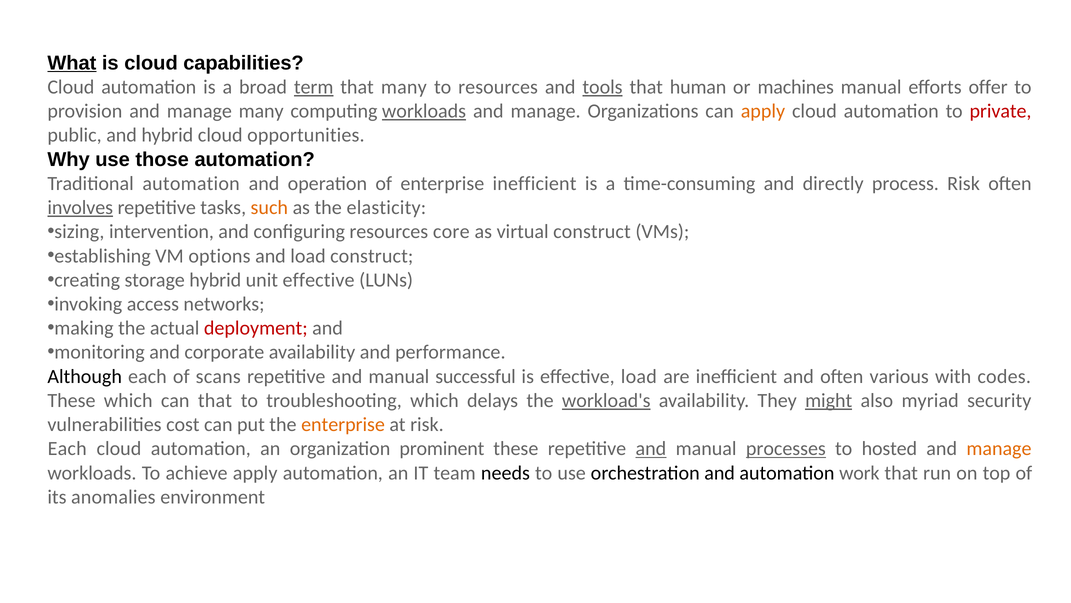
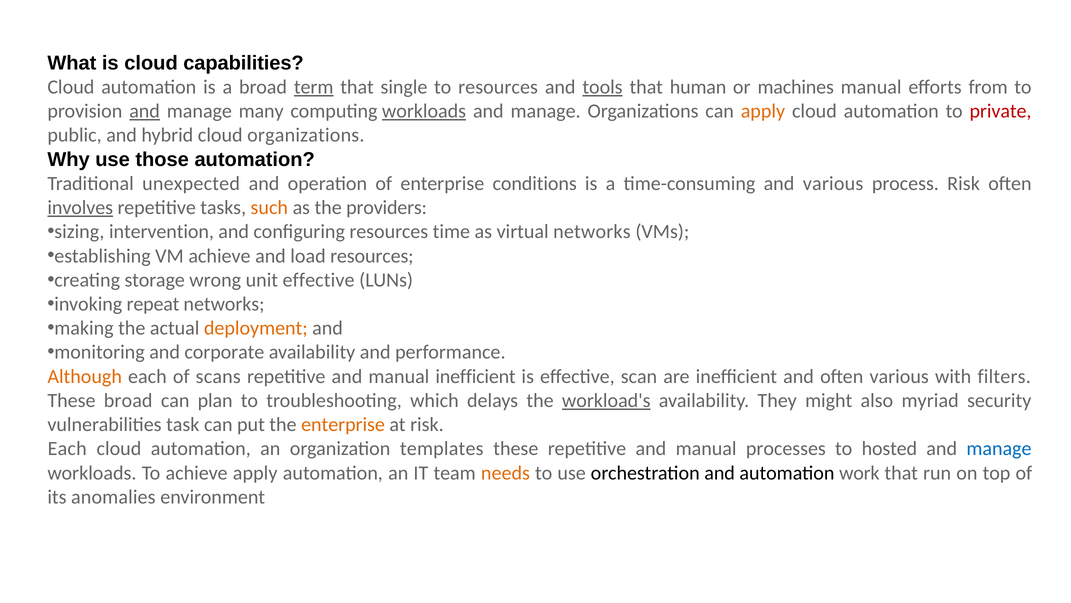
What underline: present -> none (72, 63)
that many: many -> single (404, 87)
offer: offer -> from (988, 87)
and underline: none -> present (145, 111)
cloud opportunities: opportunities -> organizations (306, 135)
Traditional automation: automation -> unexpected (191, 183)
enterprise inefficient: inefficient -> conditions (535, 183)
and directly: directly -> various (833, 183)
elasticity: elasticity -> providers (387, 207)
core: core -> time (451, 232)
virtual construct: construct -> networks (592, 232)
VM options: options -> achieve (219, 256)
load construct: construct -> resources (372, 256)
storage hybrid: hybrid -> wrong (215, 280)
access: access -> repeat (153, 304)
deployment colour: red -> orange (256, 328)
Although colour: black -> orange (85, 376)
manual successful: successful -> inefficient (476, 376)
effective load: load -> scan (639, 376)
codes: codes -> filters (1004, 376)
These which: which -> broad (128, 400)
can that: that -> plan (215, 400)
might underline: present -> none (829, 400)
cost: cost -> task (183, 424)
prominent: prominent -> templates (442, 448)
and underline: present -> none (651, 448)
processes underline: present -> none (786, 448)
manage colour: orange -> blue (999, 448)
needs colour: black -> orange (505, 473)
